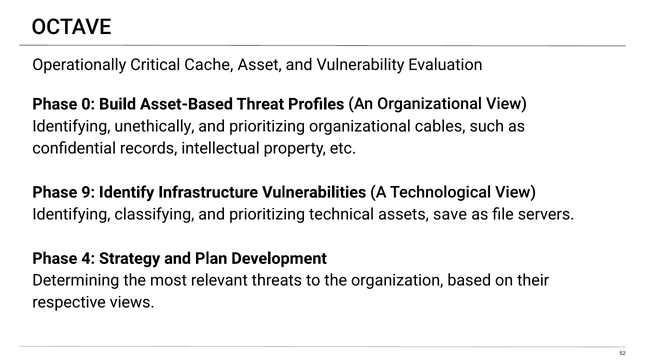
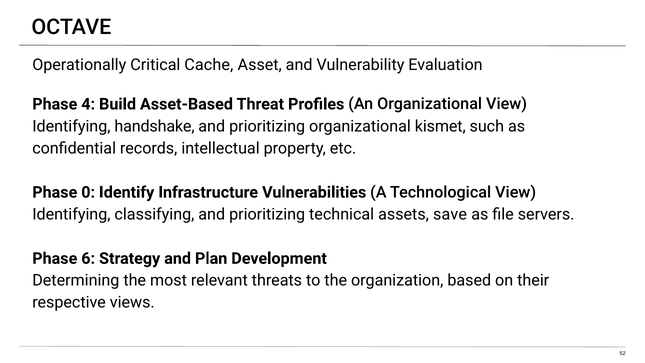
0: 0 -> 4 (88, 104)
unethically: unethically -> handshake (155, 126)
cables: cables -> kismet (440, 126)
9: 9 -> 0 (88, 192)
4: 4 -> 6 (88, 258)
